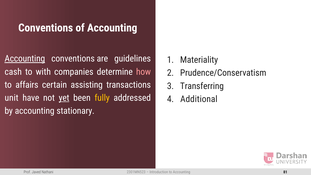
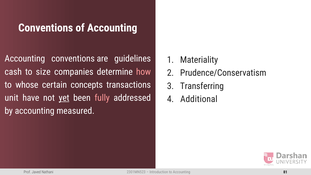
Accounting underline: present -> none (25, 59)
with: with -> size (43, 72)
affairs: affairs -> whose (27, 85)
assisting: assisting -> concepts (87, 85)
fully colour: yellow -> pink (102, 98)
stationary: stationary -> measured (76, 111)
